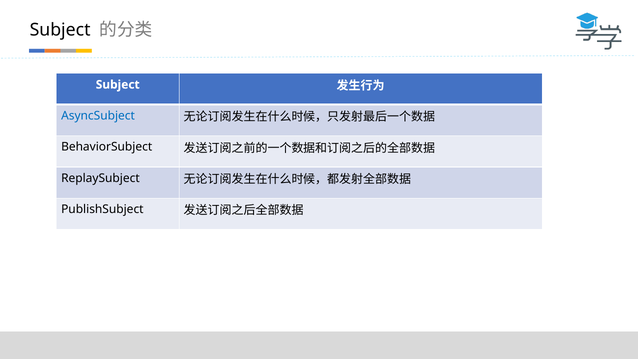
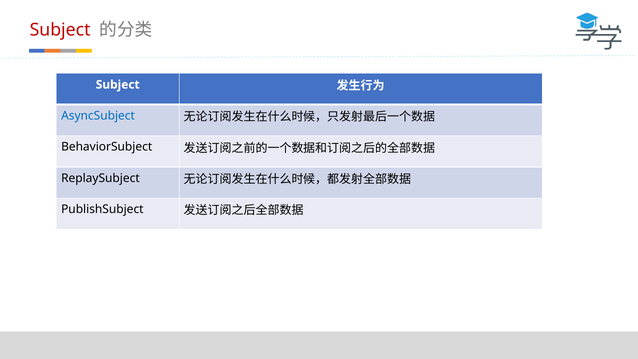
Subject colour: black -> red (60, 30)
